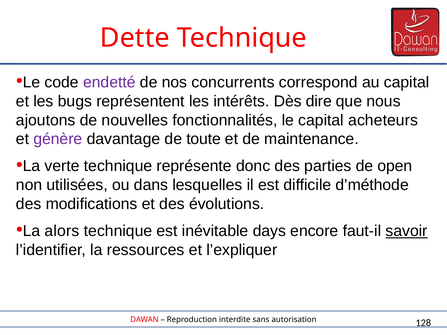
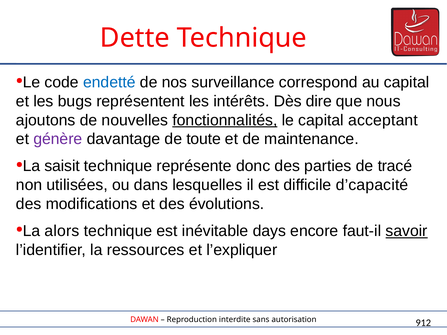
endetté colour: purple -> blue (109, 82)
concurrents: concurrents -> surveillance (233, 82)
fonctionnalités underline: none -> present (225, 120)
acheteurs: acheteurs -> acceptant (383, 120)
verte: verte -> saisit (62, 166)
open: open -> tracé (395, 166)
d’méthode: d’méthode -> d’capacité (372, 185)
128: 128 -> 912 (423, 323)
